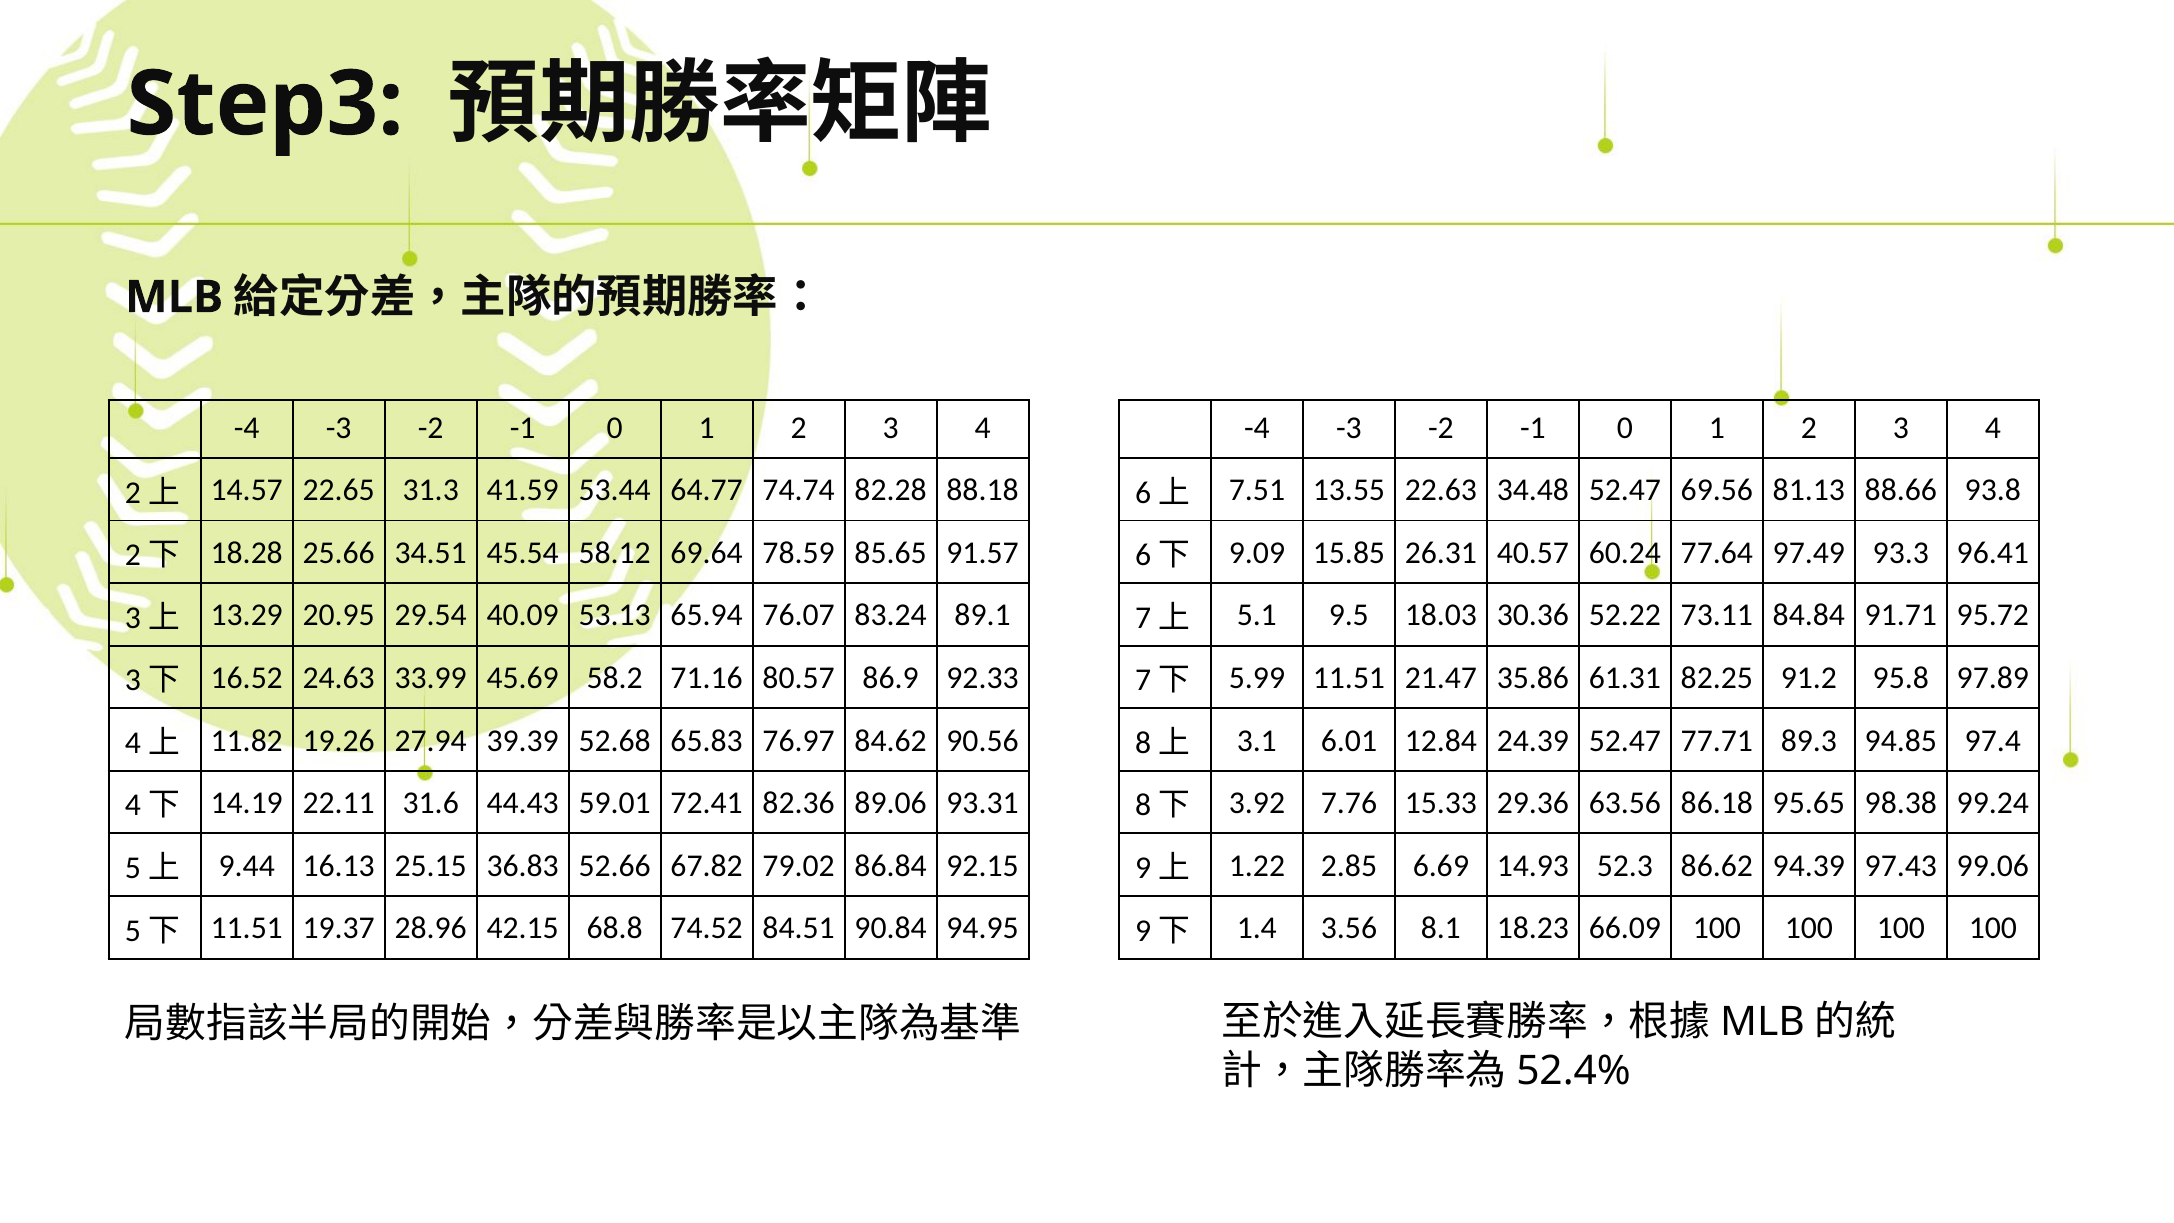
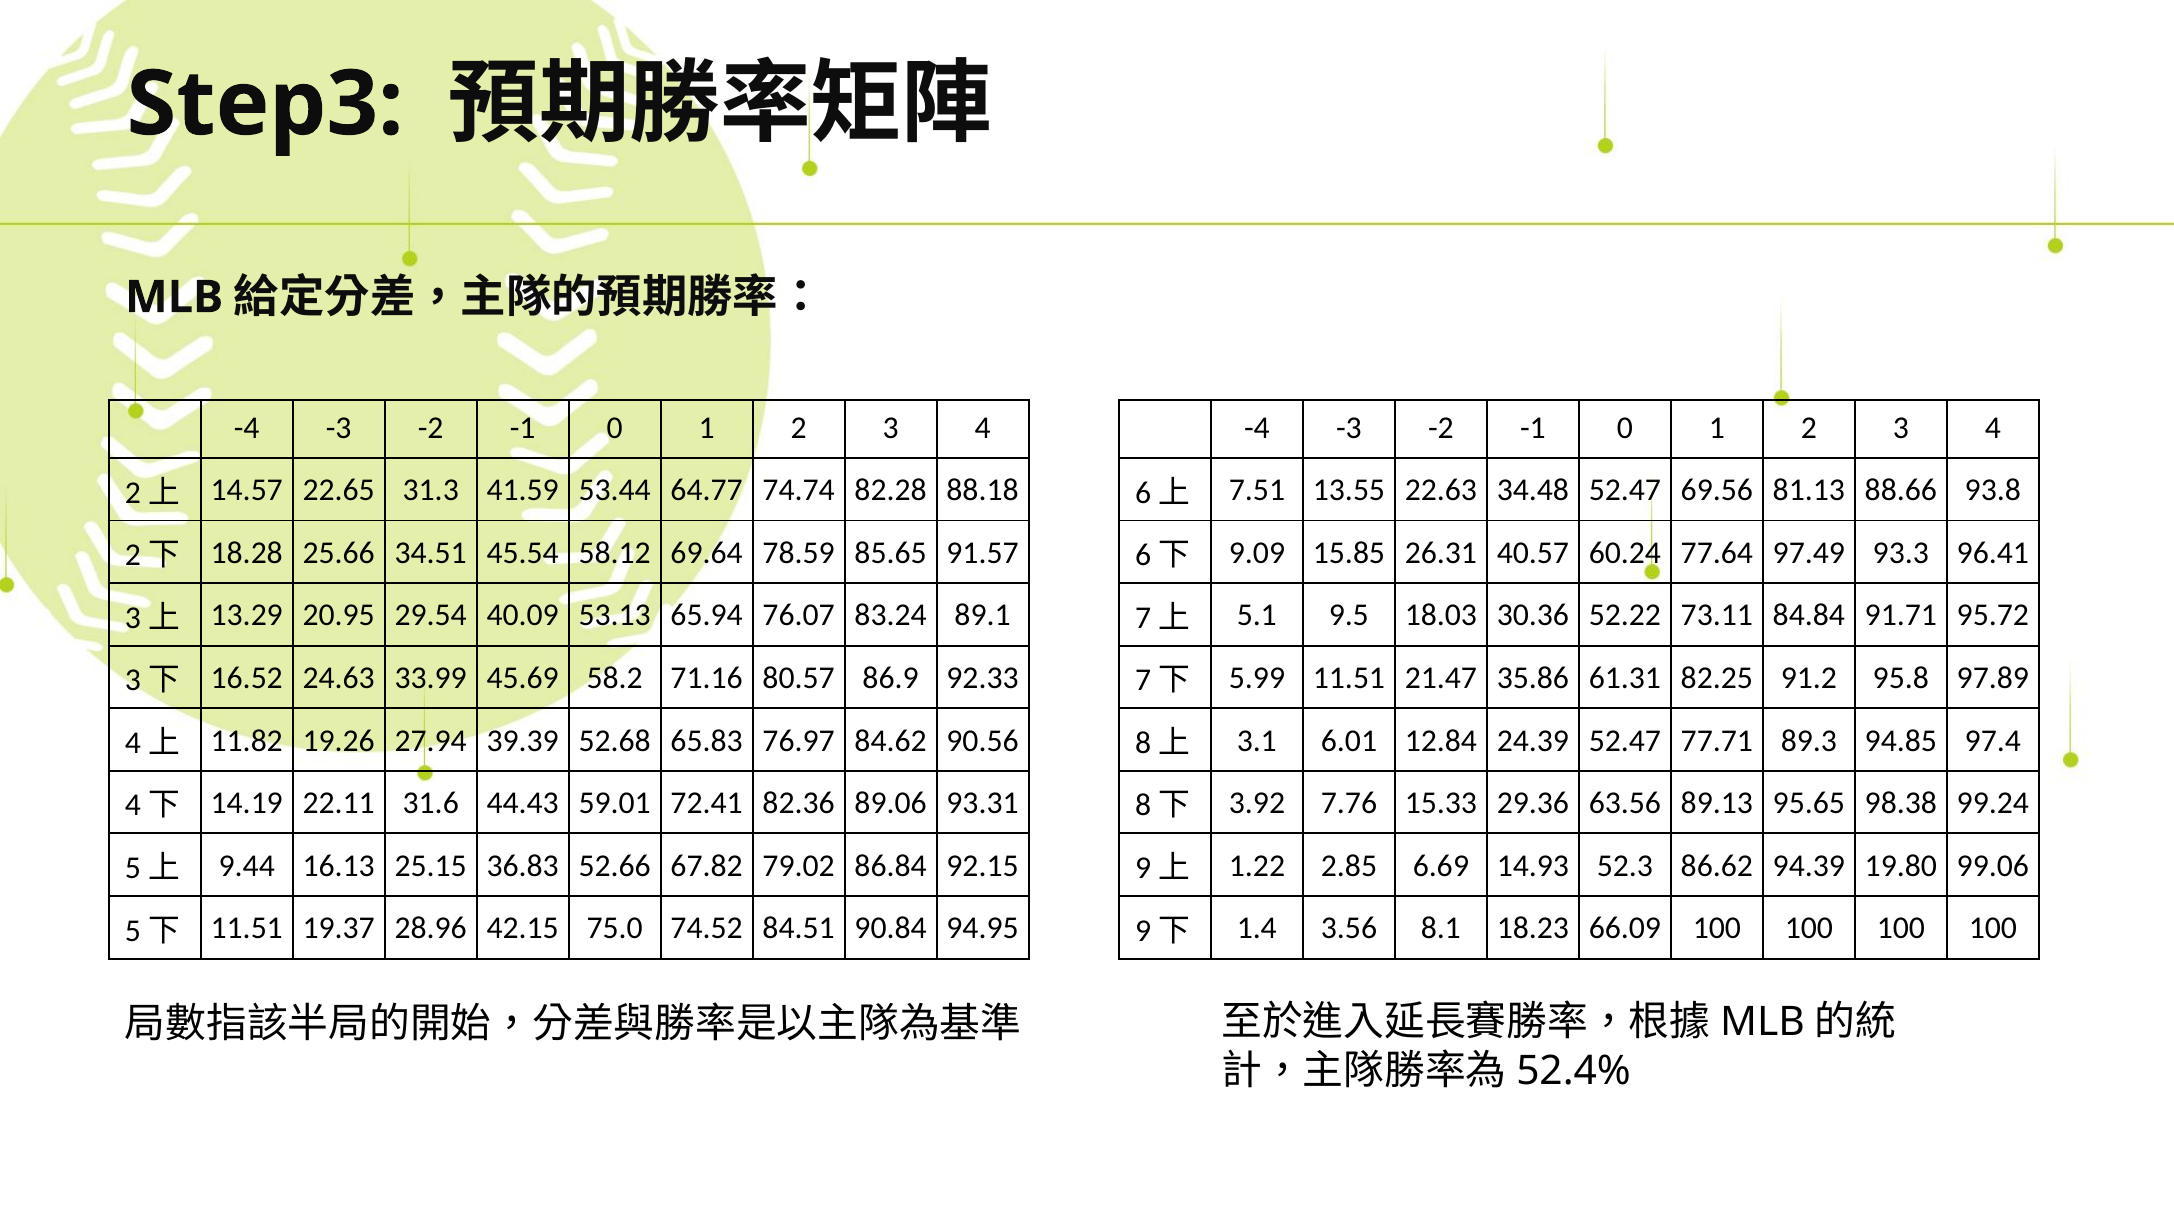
86.18: 86.18 -> 89.13 (1717, 803)
97.43: 97.43 -> 19.80 (1901, 866)
68.8: 68.8 -> 75.0 (615, 928)
